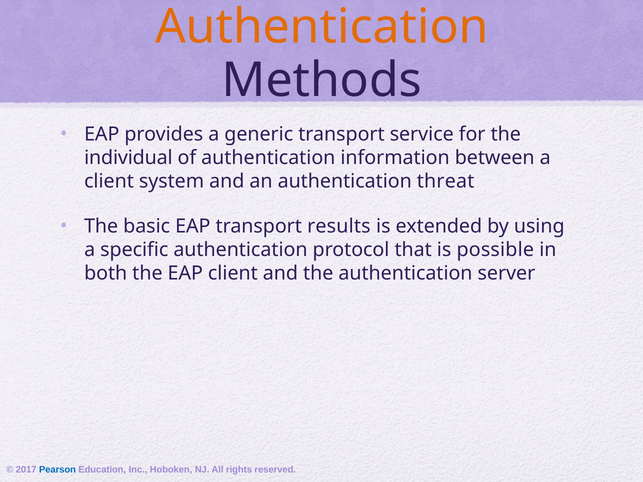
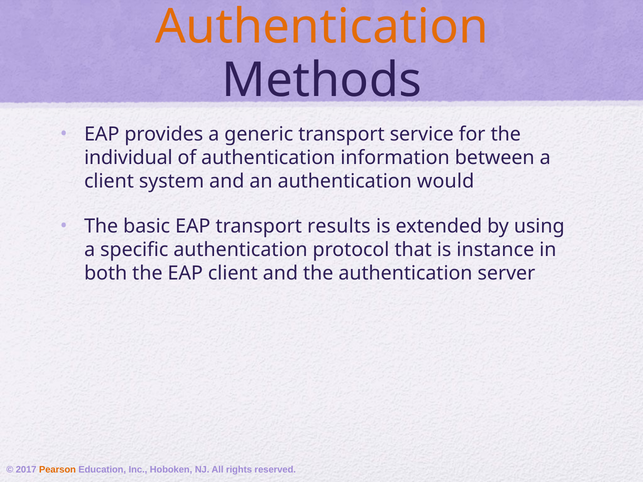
threat: threat -> would (446, 181)
possible: possible -> instance (495, 250)
Pearson colour: blue -> orange (58, 470)
